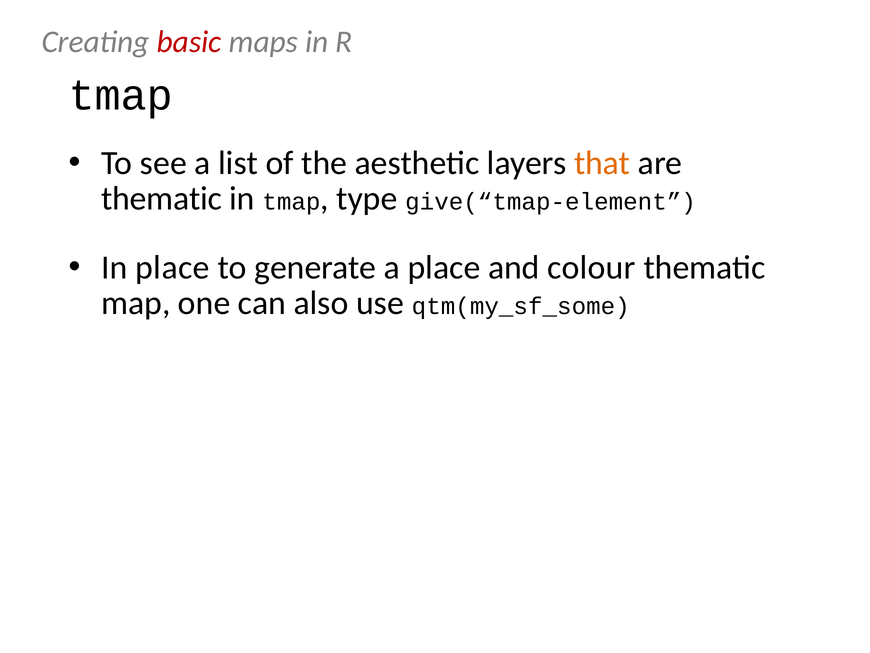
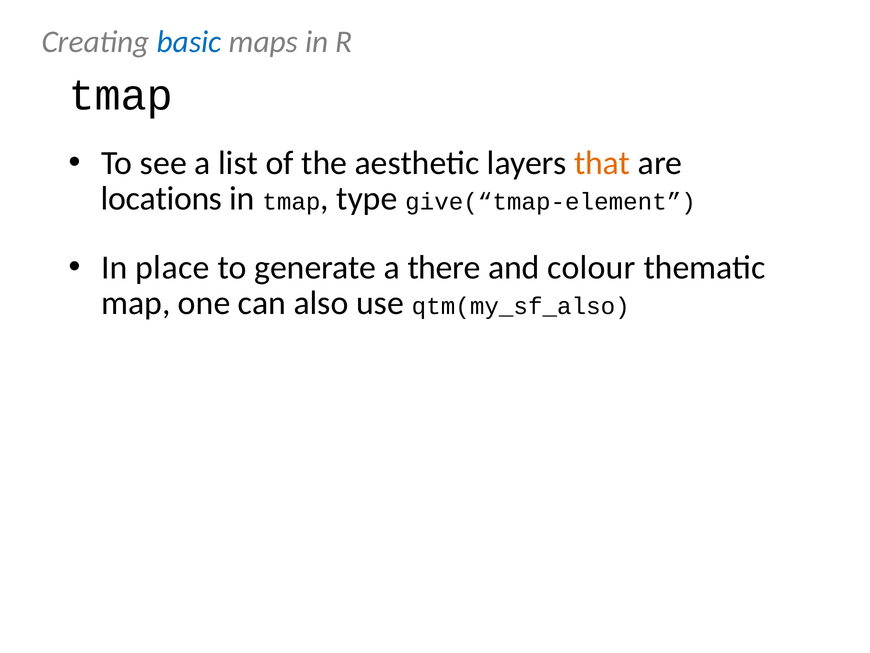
basic colour: red -> blue (189, 42)
thematic: thematic -> locations (162, 198)
a place: place -> there (444, 267)
qtm(my_sf_some: qtm(my_sf_some -> qtm(my_sf_also (521, 306)
